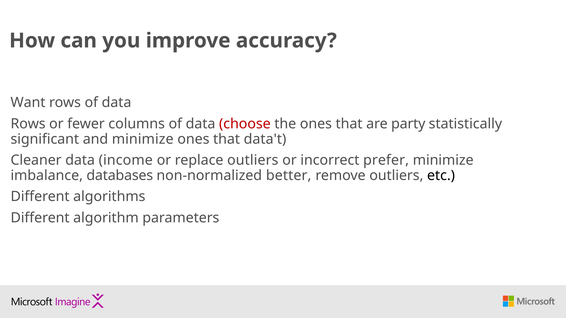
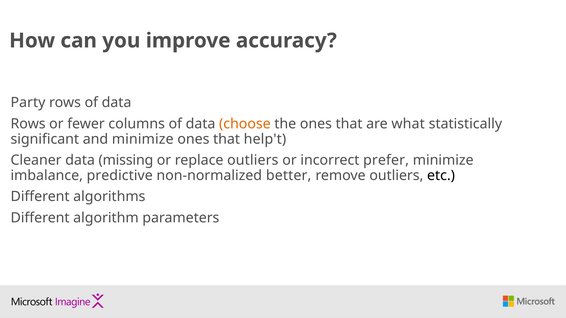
Want: Want -> Party (28, 103)
choose colour: red -> orange (245, 124)
party: party -> what (408, 124)
data't: data't -> help't (265, 139)
income: income -> missing (126, 160)
databases: databases -> predictive (120, 176)
